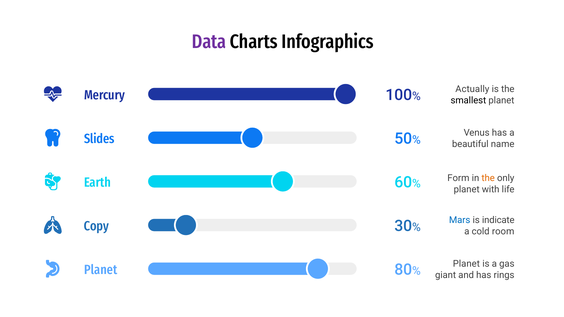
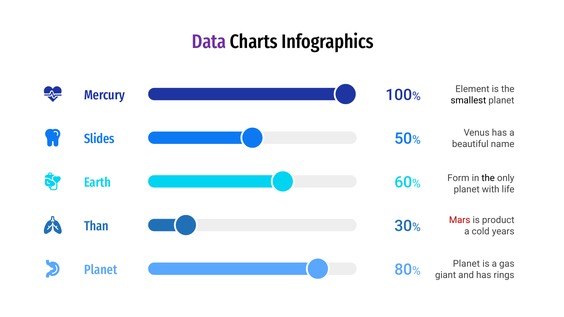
Actually: Actually -> Element (472, 89)
the colour: orange -> black (488, 178)
Mars colour: blue -> red (460, 220)
indicate: indicate -> product (498, 220)
Copy: Copy -> Than (96, 226)
room: room -> years (503, 232)
